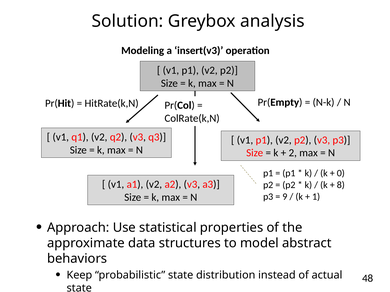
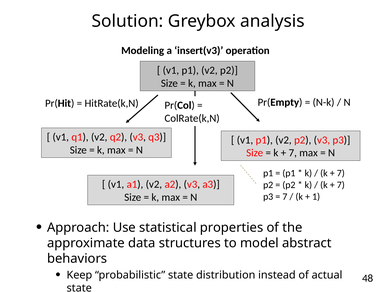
2: 2 -> 7 (293, 153)
0: 0 -> 7 (341, 174)
8: 8 -> 7 (341, 185)
9: 9 -> 7 (285, 197)
